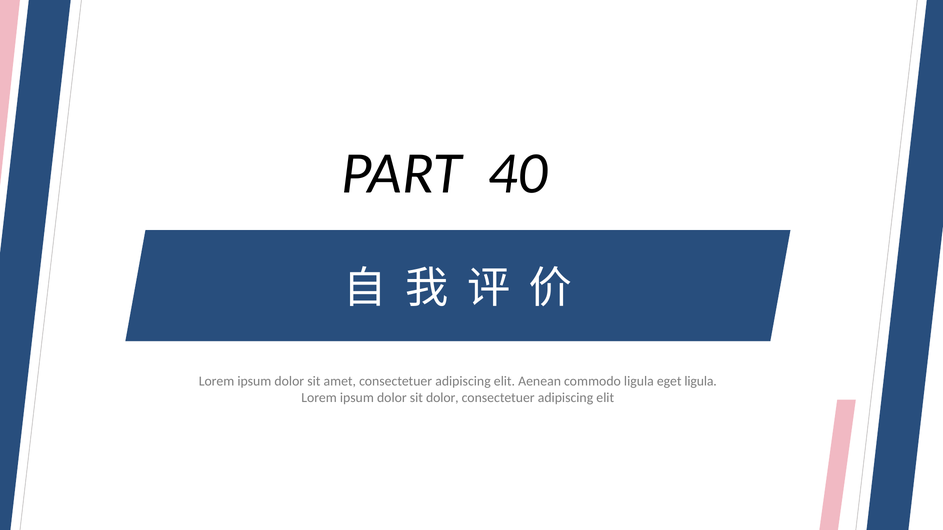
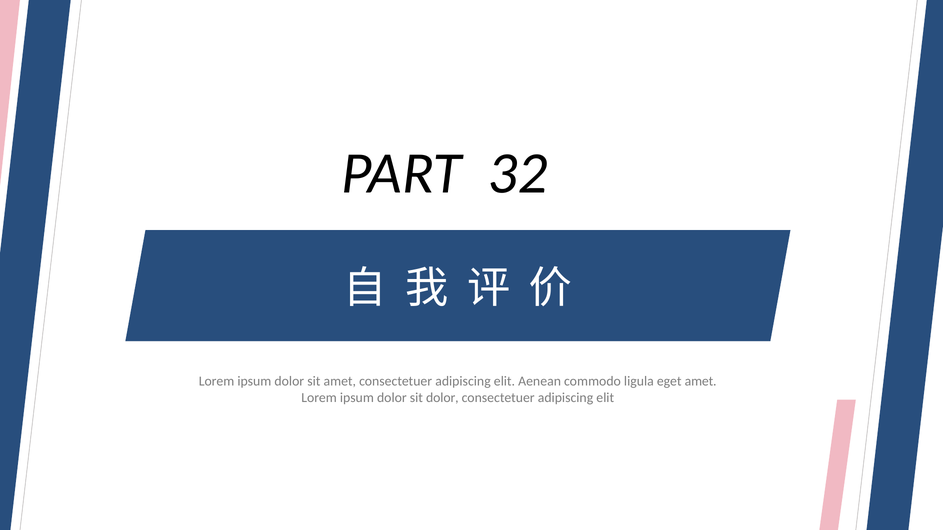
40: 40 -> 32 (518, 174)
eget ligula: ligula -> amet (701, 382)
